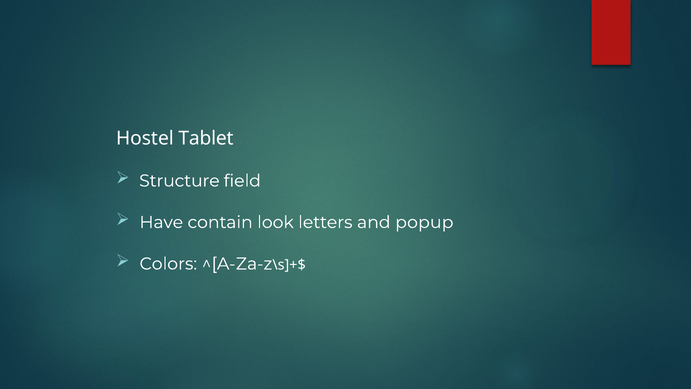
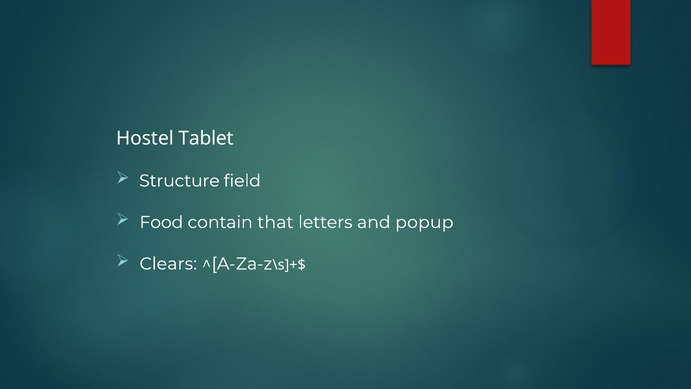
Have: Have -> Food (161, 222)
look: look -> that (275, 222)
Colors: Colors -> Clears (168, 264)
